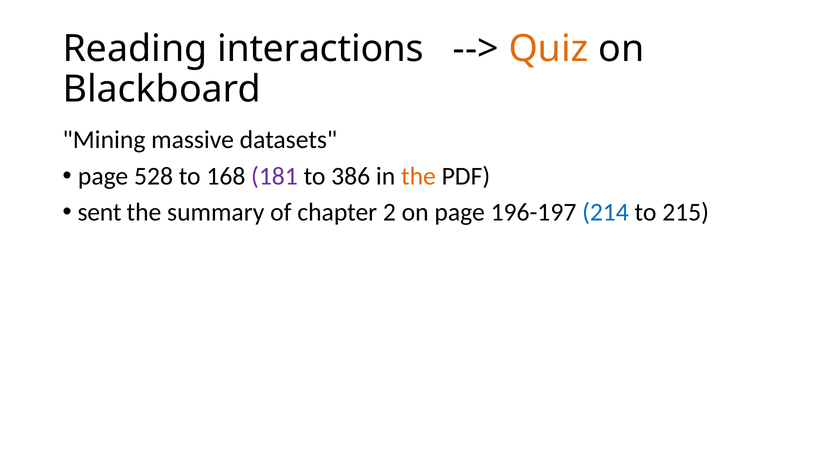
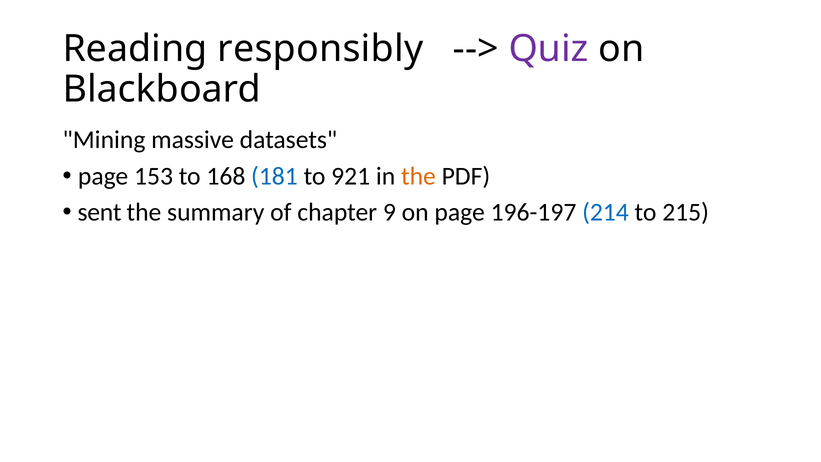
interactions: interactions -> responsibly (320, 49)
Quiz colour: orange -> purple (549, 49)
528: 528 -> 153 (154, 176)
181 colour: purple -> blue (274, 176)
386: 386 -> 921 (351, 176)
2: 2 -> 9 (389, 212)
